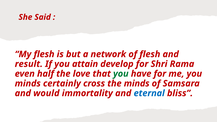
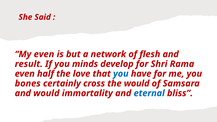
My flesh: flesh -> even (44, 54)
attain: attain -> minds (85, 64)
you colour: green -> blue (121, 74)
minds: minds -> bones (28, 83)
the minds: minds -> would (137, 83)
